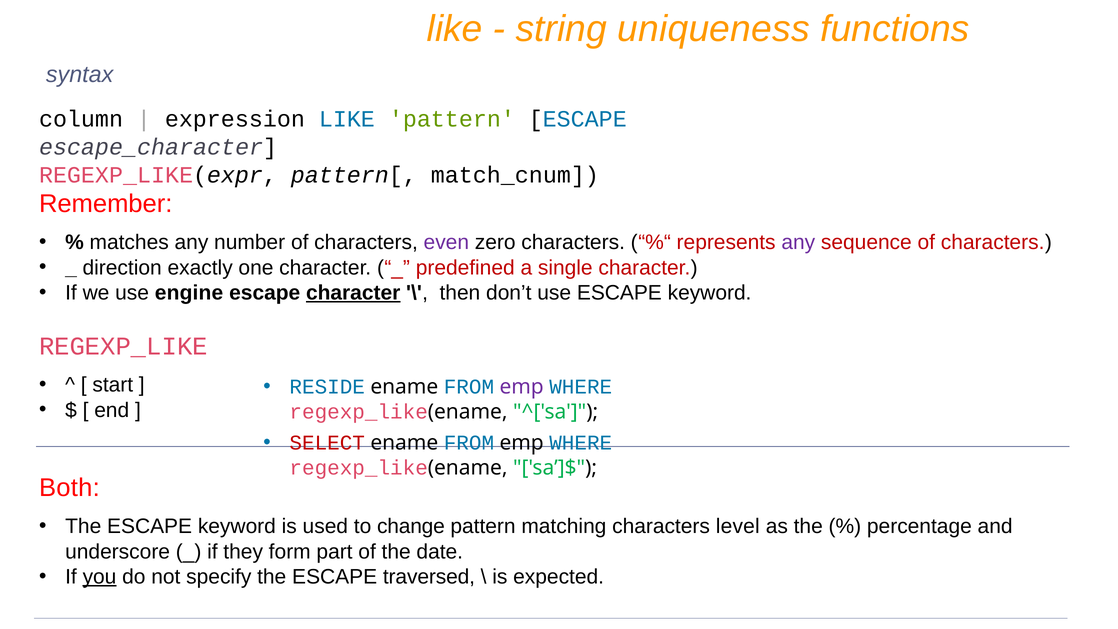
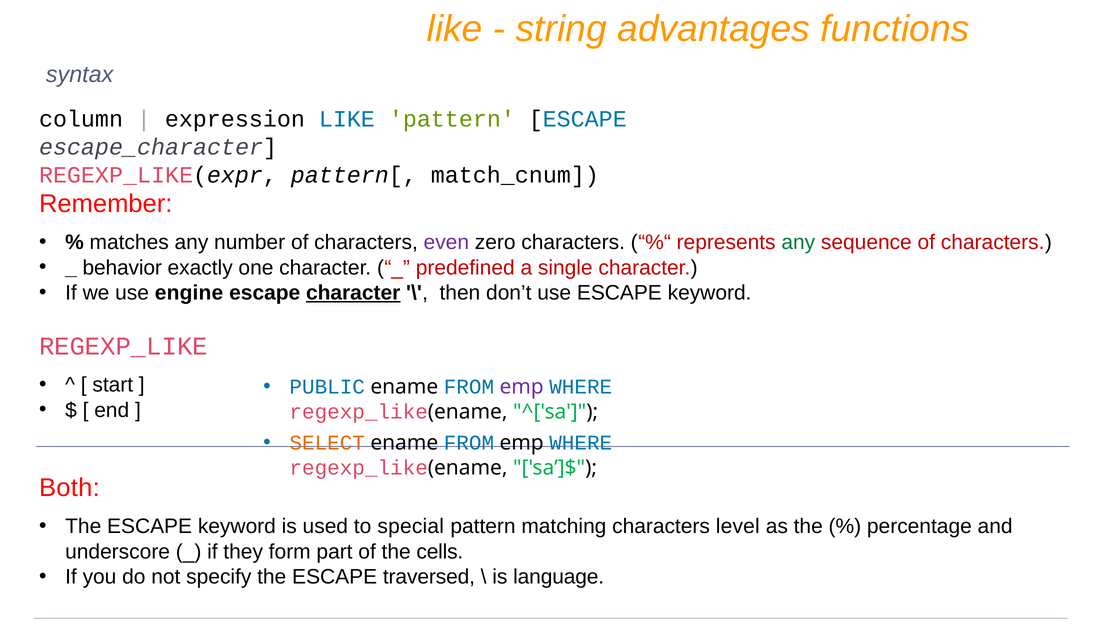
uniqueness: uniqueness -> advantages (714, 29)
any colour: purple -> green (798, 242)
direction: direction -> behavior (122, 268)
RESIDE: RESIDE -> PUBLIC (327, 387)
SELECT colour: red -> orange (327, 443)
change: change -> special (411, 526)
date: date -> cells (440, 552)
you underline: present -> none (100, 577)
expected: expected -> language (559, 577)
